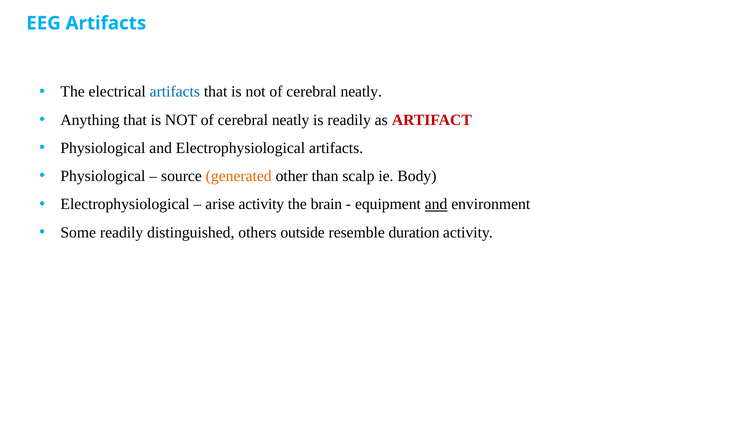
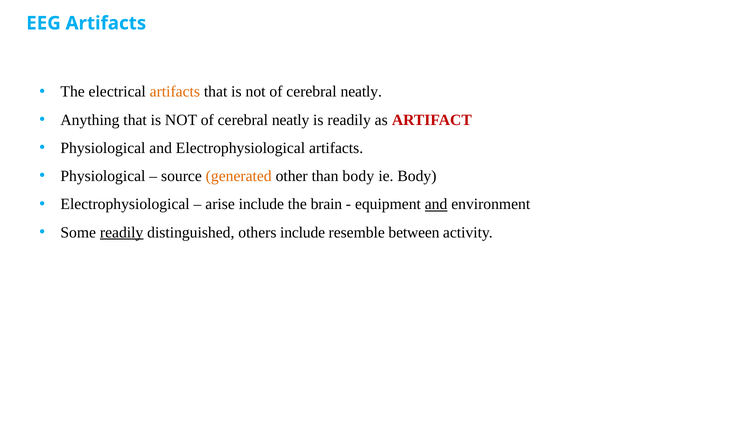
artifacts colour: blue -> orange (175, 92)
than scalp: scalp -> body (358, 176)
arise activity: activity -> include (261, 204)
readily underline: none -> present (122, 232)
others outside: outside -> include (303, 232)
duration: duration -> between (414, 232)
